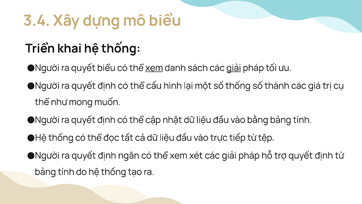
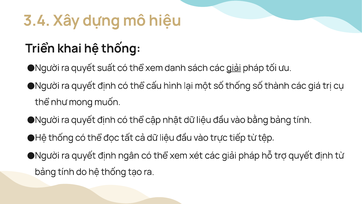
mô biểu: biểu -> hiệu (165, 21)
quyết biểu: biểu -> suất (106, 68)
xem underline: present -> none (154, 68)
